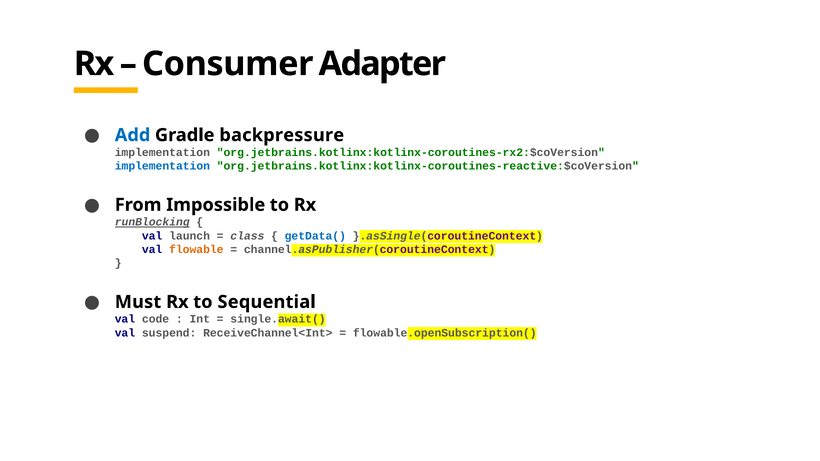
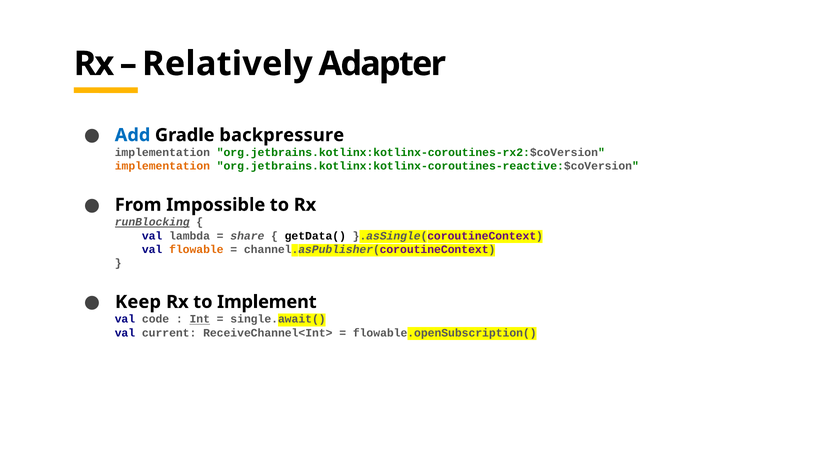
Consumer: Consumer -> Relatively (227, 64)
implementation colour: blue -> orange (162, 166)
launch: launch -> lambda (190, 236)
class: class -> share (247, 236)
getData( colour: blue -> black (315, 236)
Must: Must -> Keep (138, 302)
Sequential: Sequential -> Implement (267, 302)
Int underline: none -> present (200, 319)
suspend: suspend -> current (169, 333)
